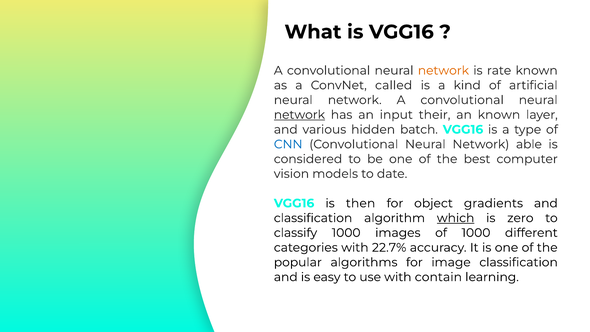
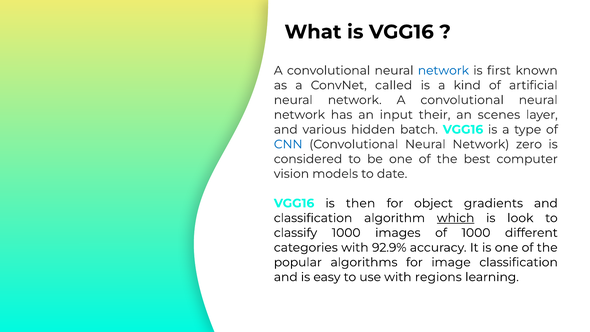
network colour: orange -> blue (443, 70)
rate: rate -> first (499, 70)
network underline: present -> none (299, 115)
an known: known -> scenes (499, 115)
able: able -> zero (529, 144)
zero: zero -> look (520, 218)
22.7%: 22.7% -> 92.9% (389, 247)
contain: contain -> regions (438, 277)
